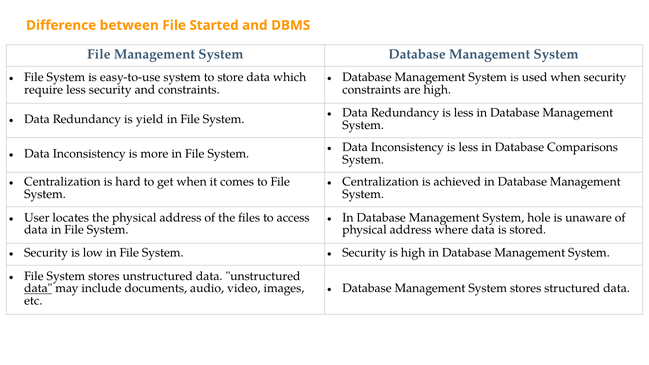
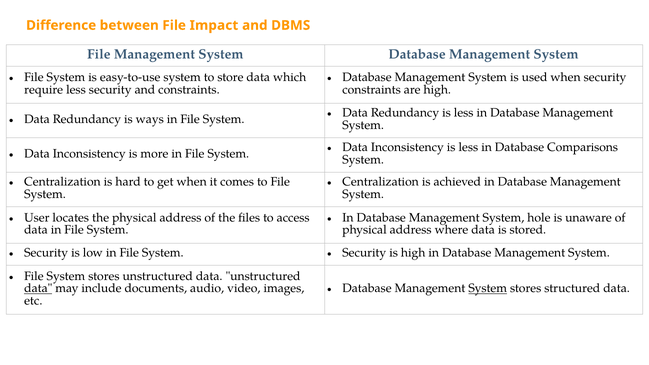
Started: Started -> Impact (214, 25)
yield: yield -> ways (150, 119)
System underline: none -> present (488, 288)
